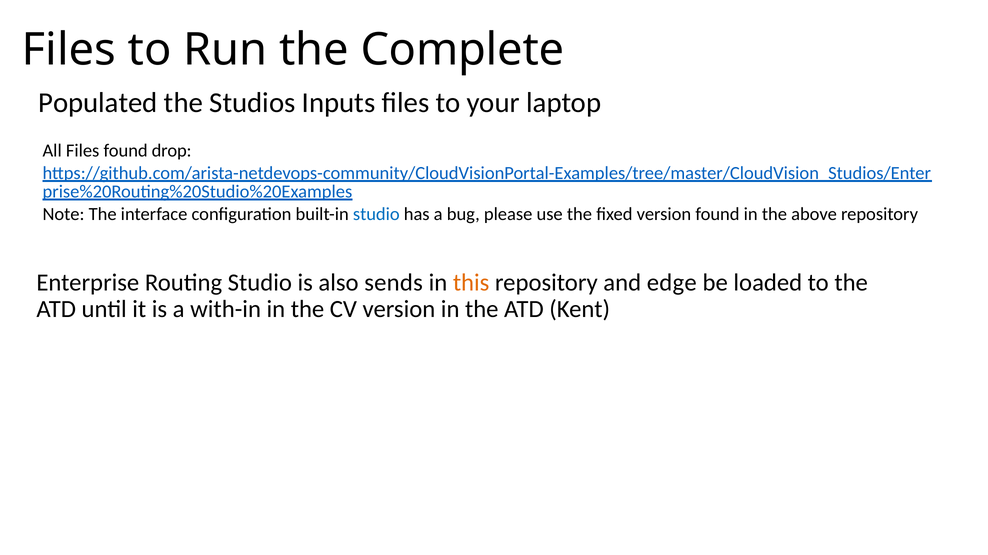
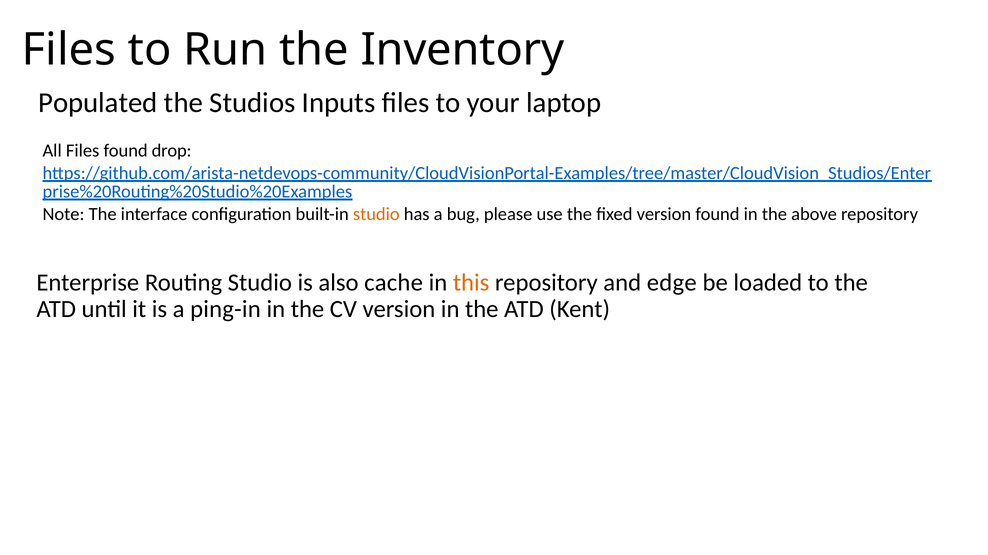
Complete: Complete -> Inventory (463, 50)
studio colour: blue -> orange (376, 214)
sends: sends -> cache (394, 283)
with-in: with-in -> ping-in (225, 310)
